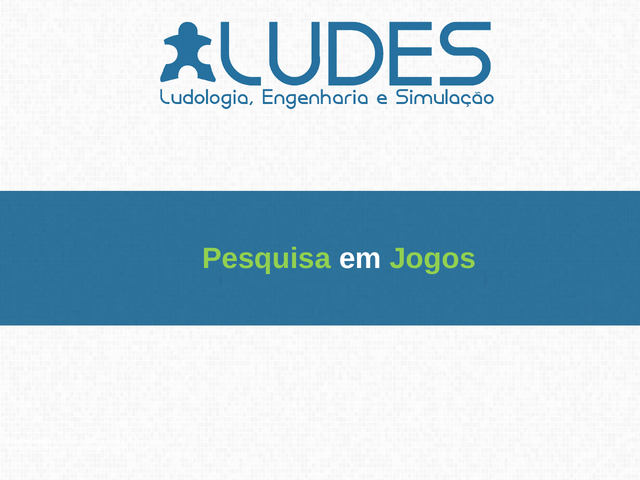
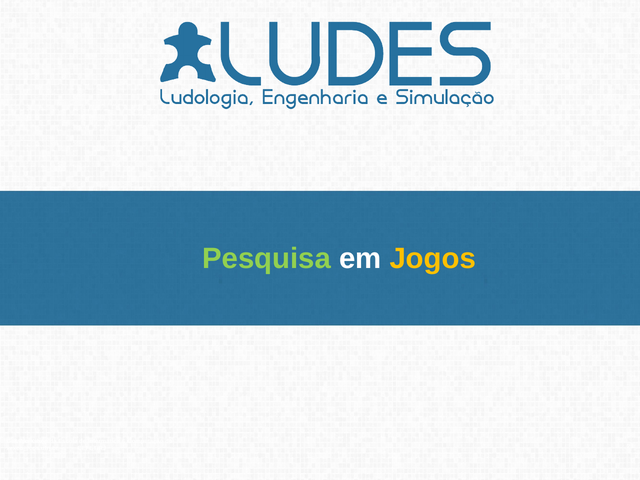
Jogos colour: light green -> yellow (433, 259)
